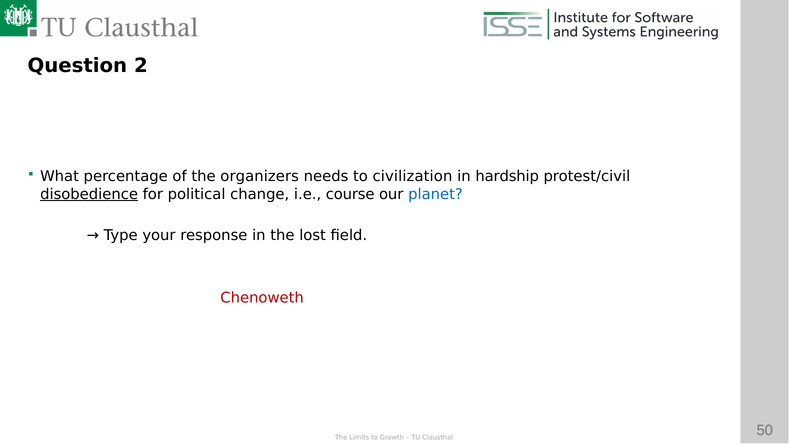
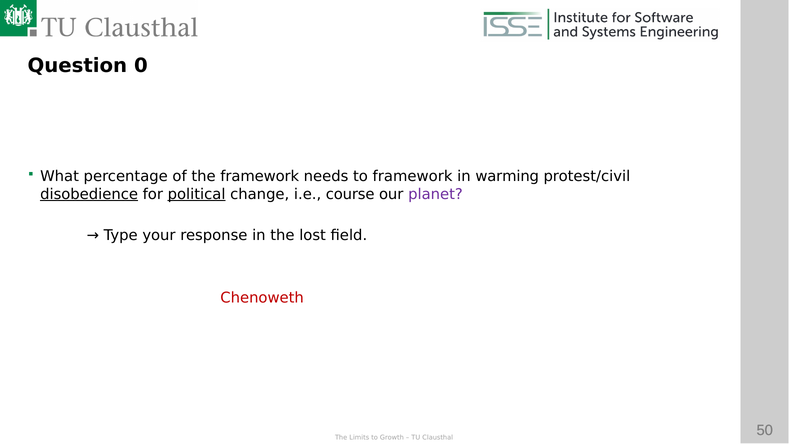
2: 2 -> 0 (141, 66)
the organizers: organizers -> framework (260, 176)
to civilization: civilization -> framework (413, 176)
hardship: hardship -> warming (507, 176)
political underline: none -> present (197, 194)
planet colour: blue -> purple (435, 194)
